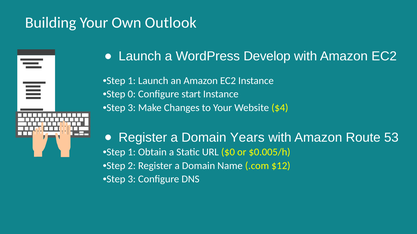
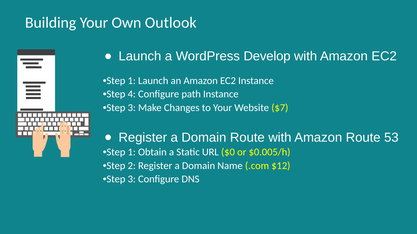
0: 0 -> 4 (132, 94)
start: start -> path (191, 94)
$4: $4 -> $7 (280, 108)
Domain Years: Years -> Route (247, 138)
